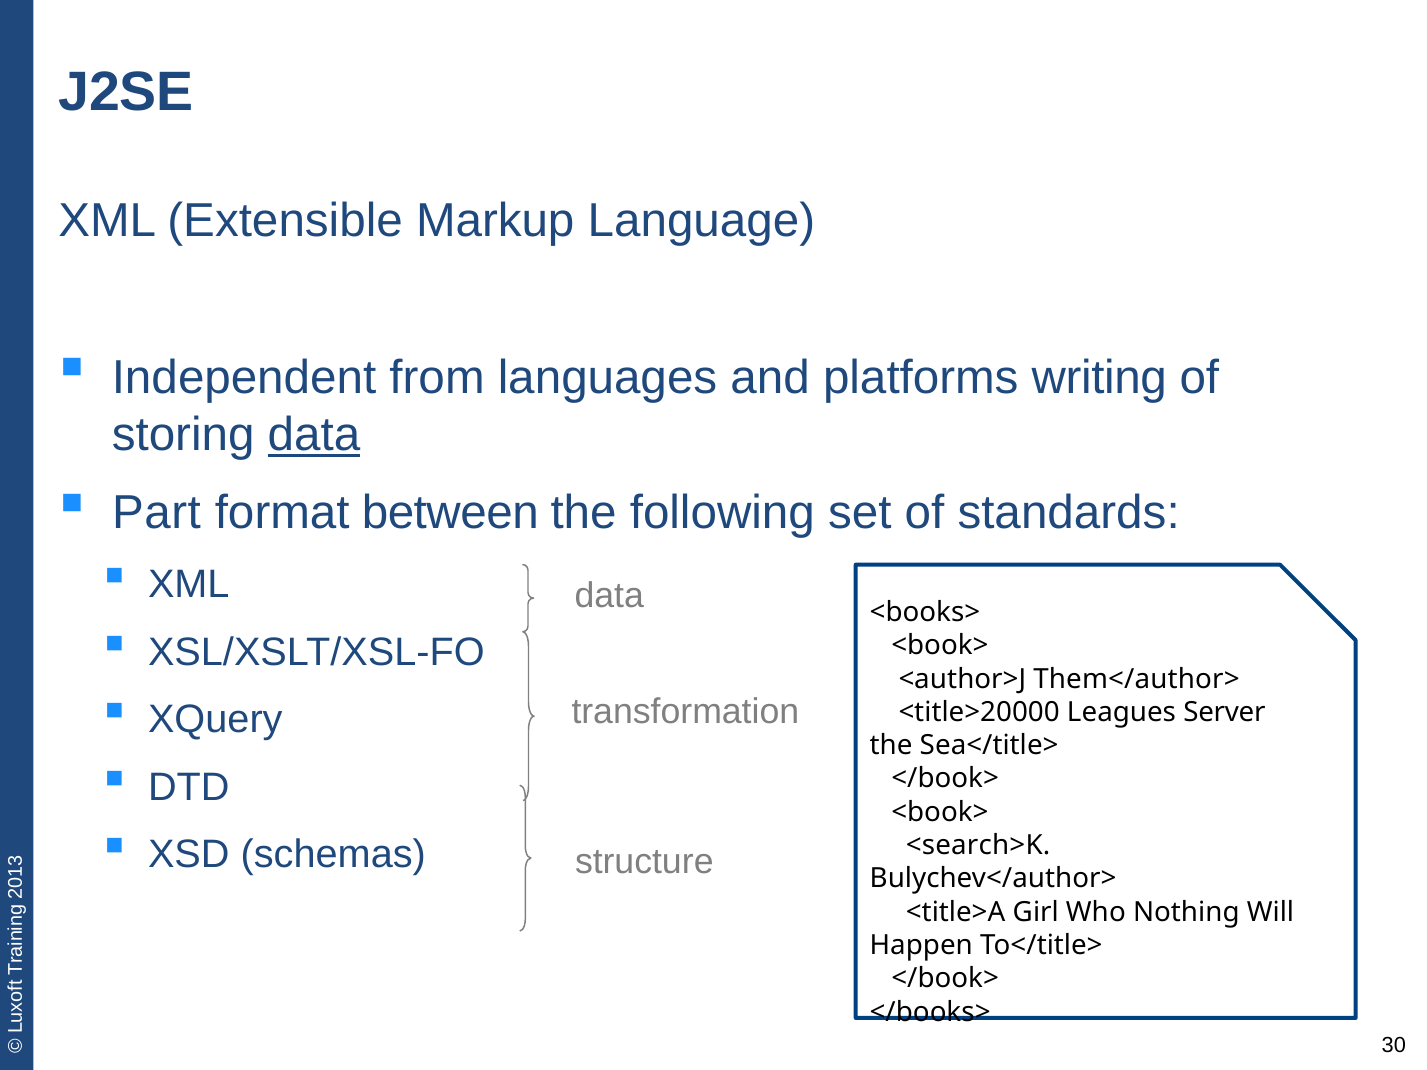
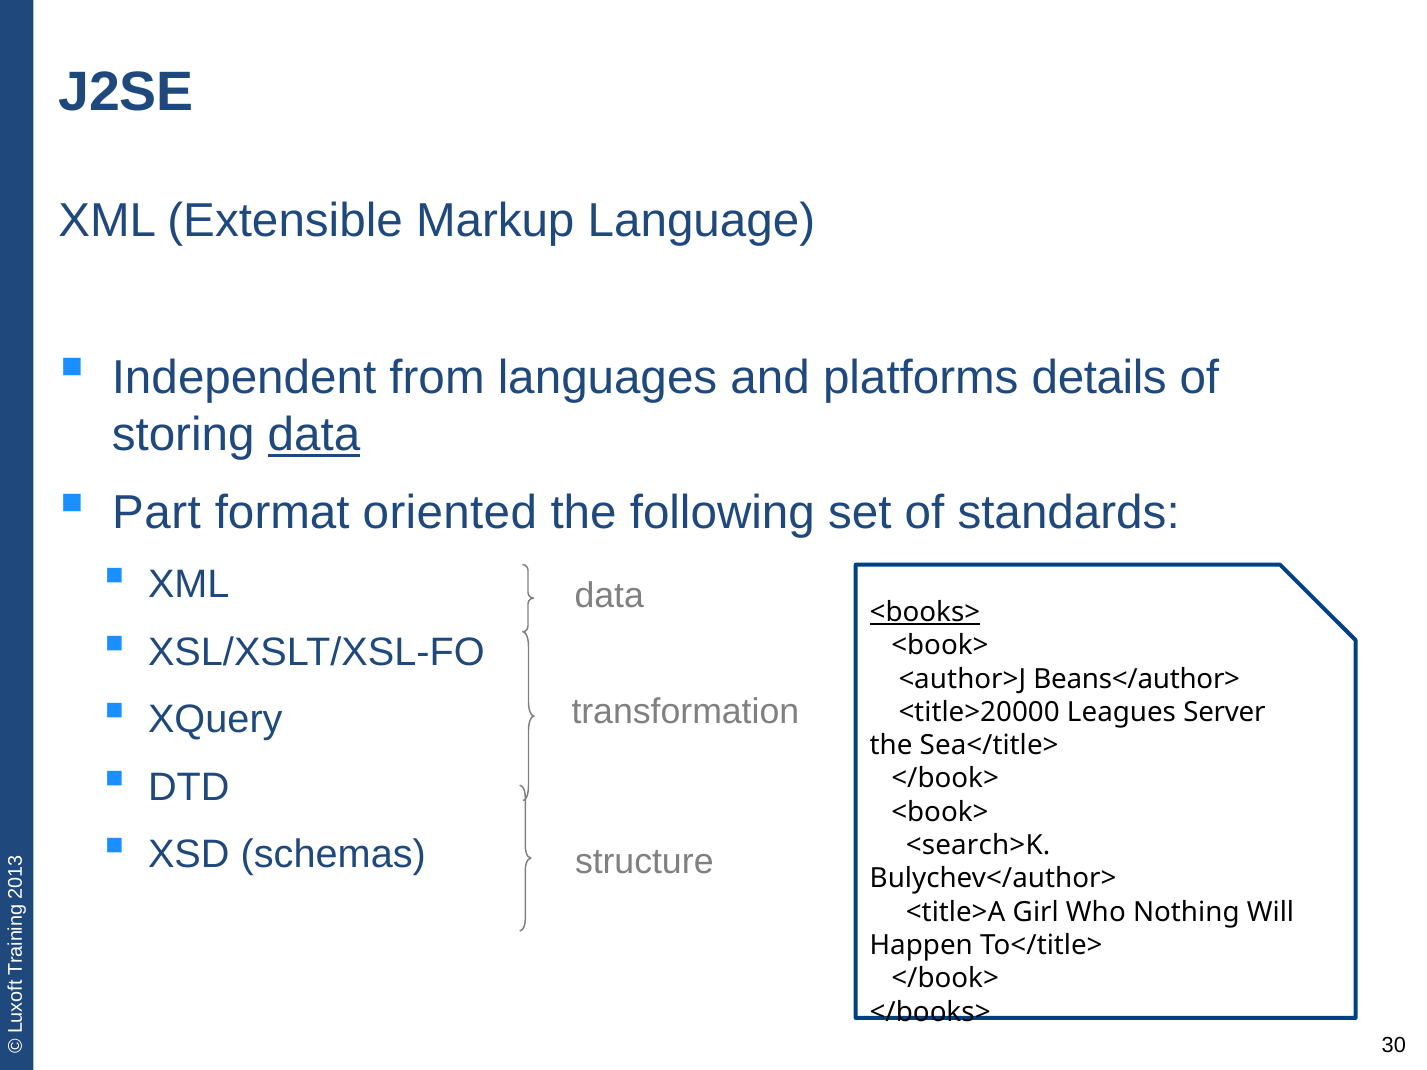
writing: writing -> details (1099, 378)
between: between -> oriented (450, 513)
<books> underline: none -> present (925, 612)
Them</author>: Them</author> -> Beans</author> (1137, 679)
